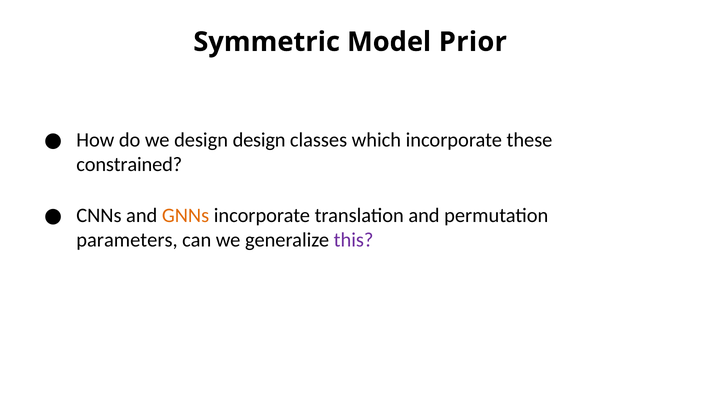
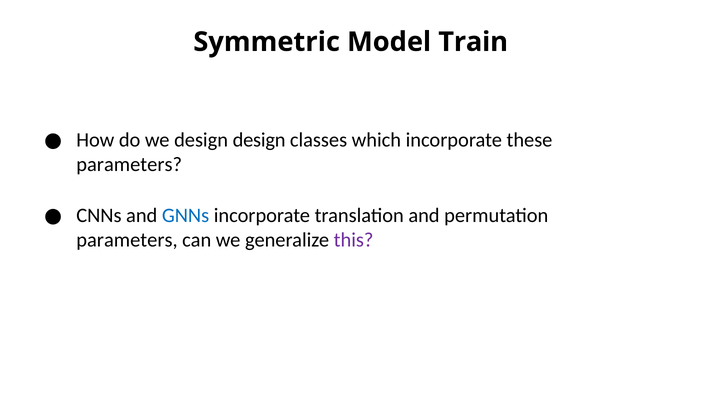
Prior: Prior -> Train (473, 42)
constrained: constrained -> parameters (129, 164)
GNNs colour: orange -> blue (186, 215)
